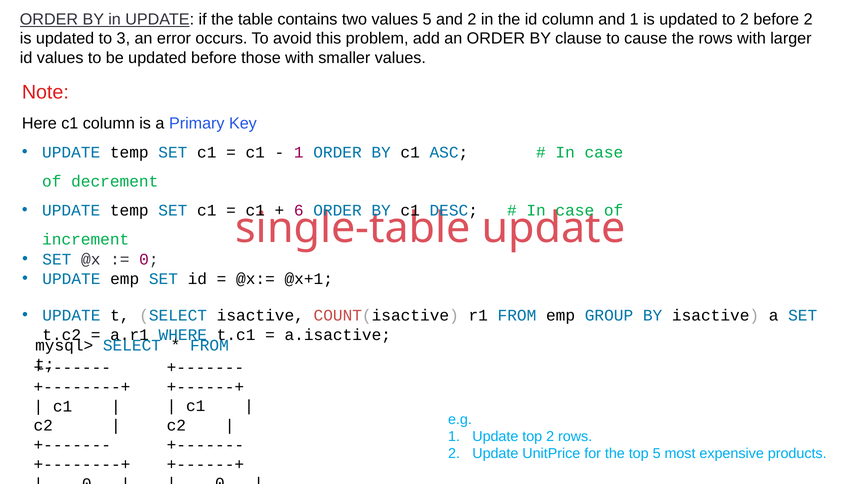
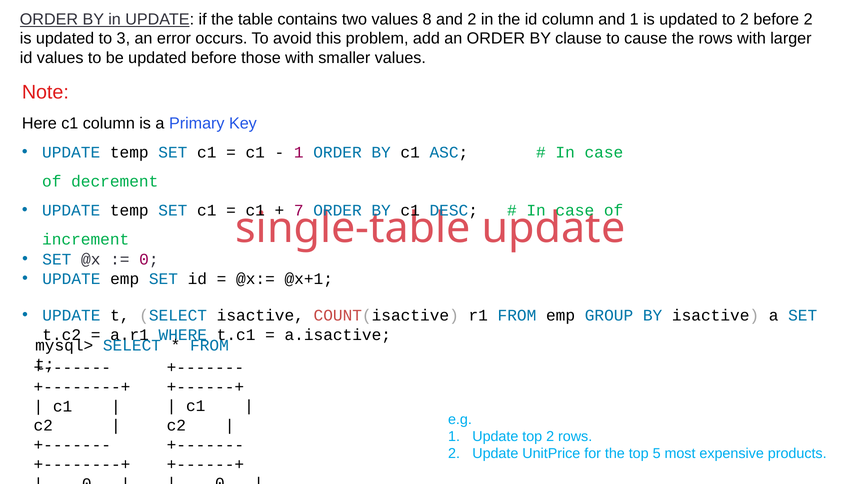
values 5: 5 -> 8 (427, 19)
6: 6 -> 7 (299, 211)
